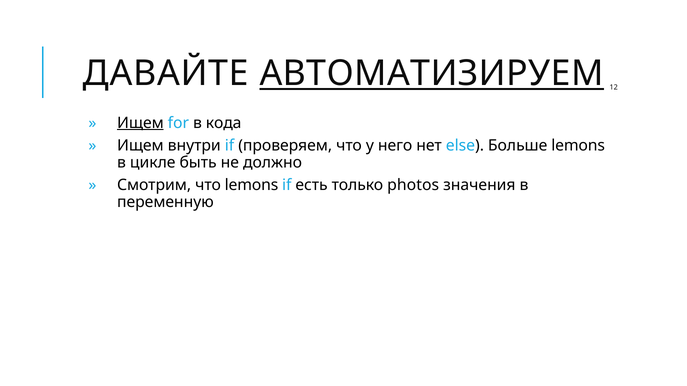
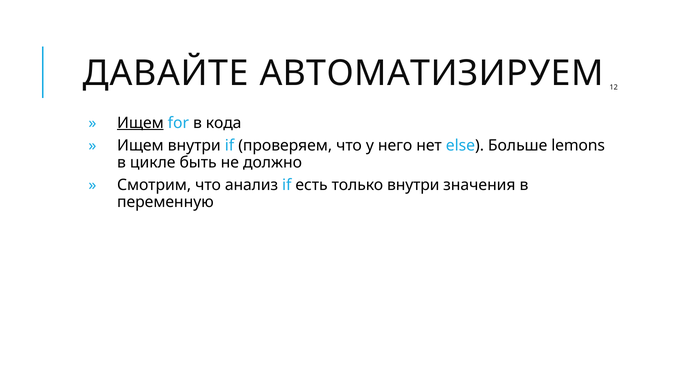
АВТОМАТИЗИРУЕМ underline: present -> none (432, 74)
что lemons: lemons -> анализ (251, 186)
только photos: photos -> внутри (413, 186)
